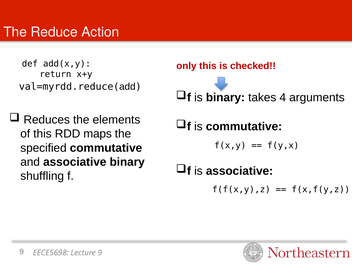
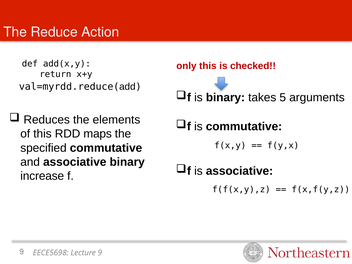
4: 4 -> 5 (283, 97)
shuffling: shuffling -> increase (42, 176)
